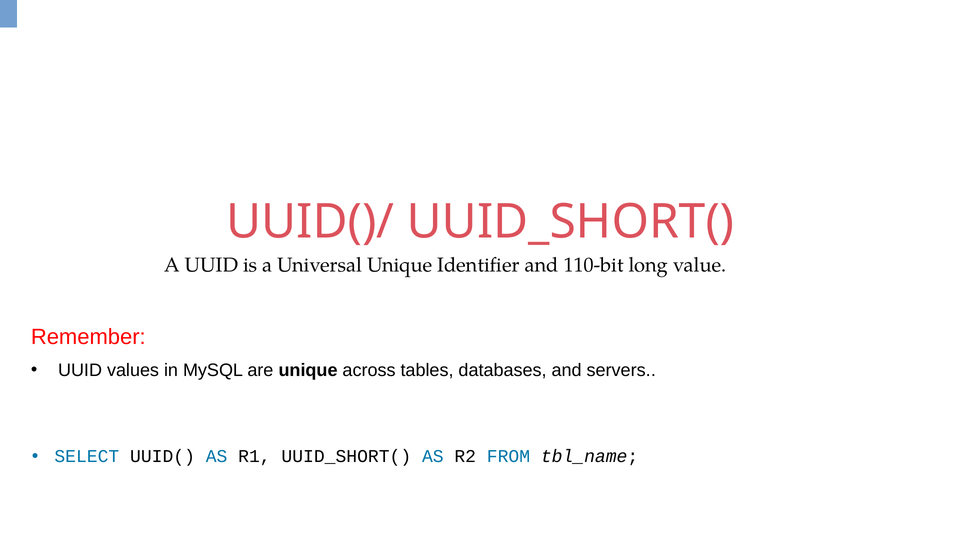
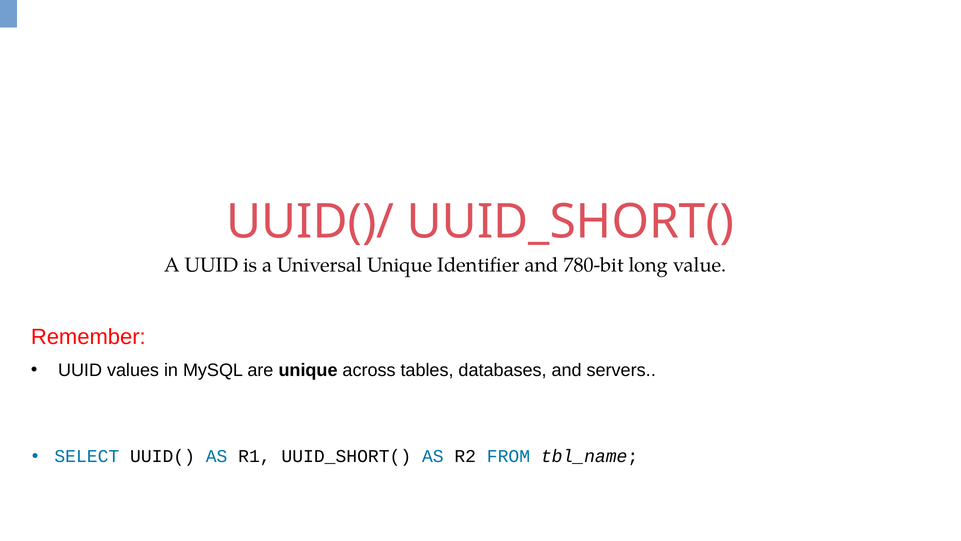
110-bit: 110-bit -> 780-bit (594, 265)
